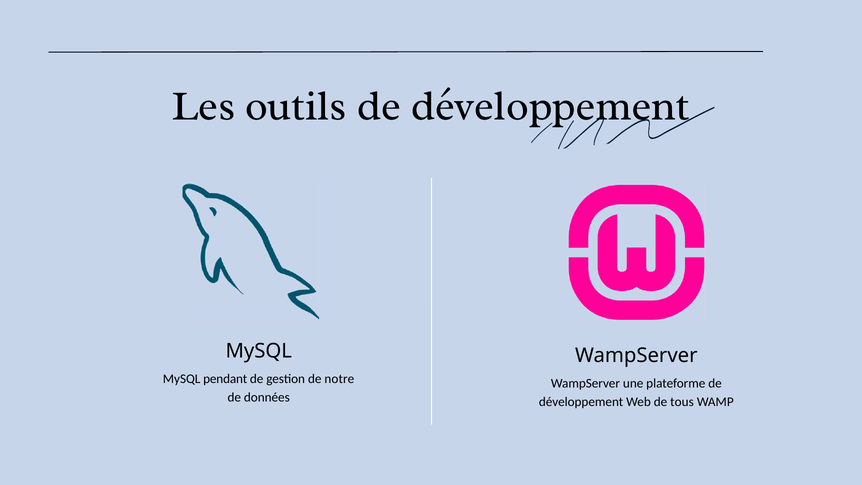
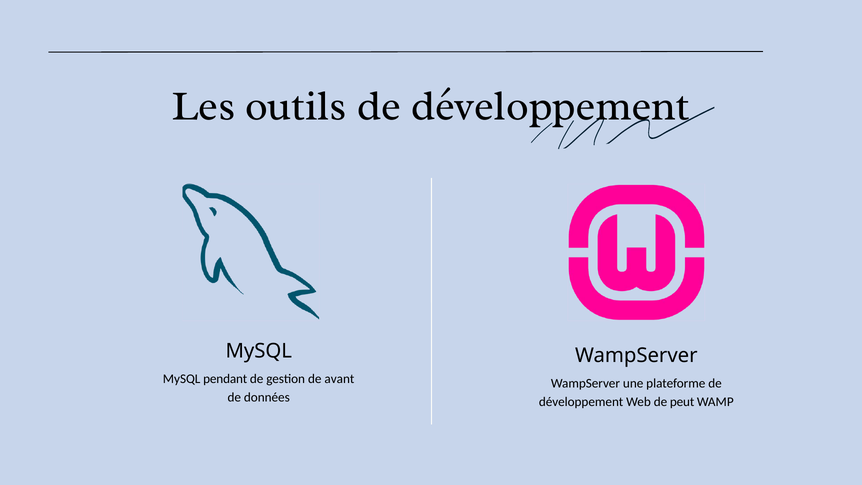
notre: notre -> avant (339, 379)
tous: tous -> peut (682, 402)
